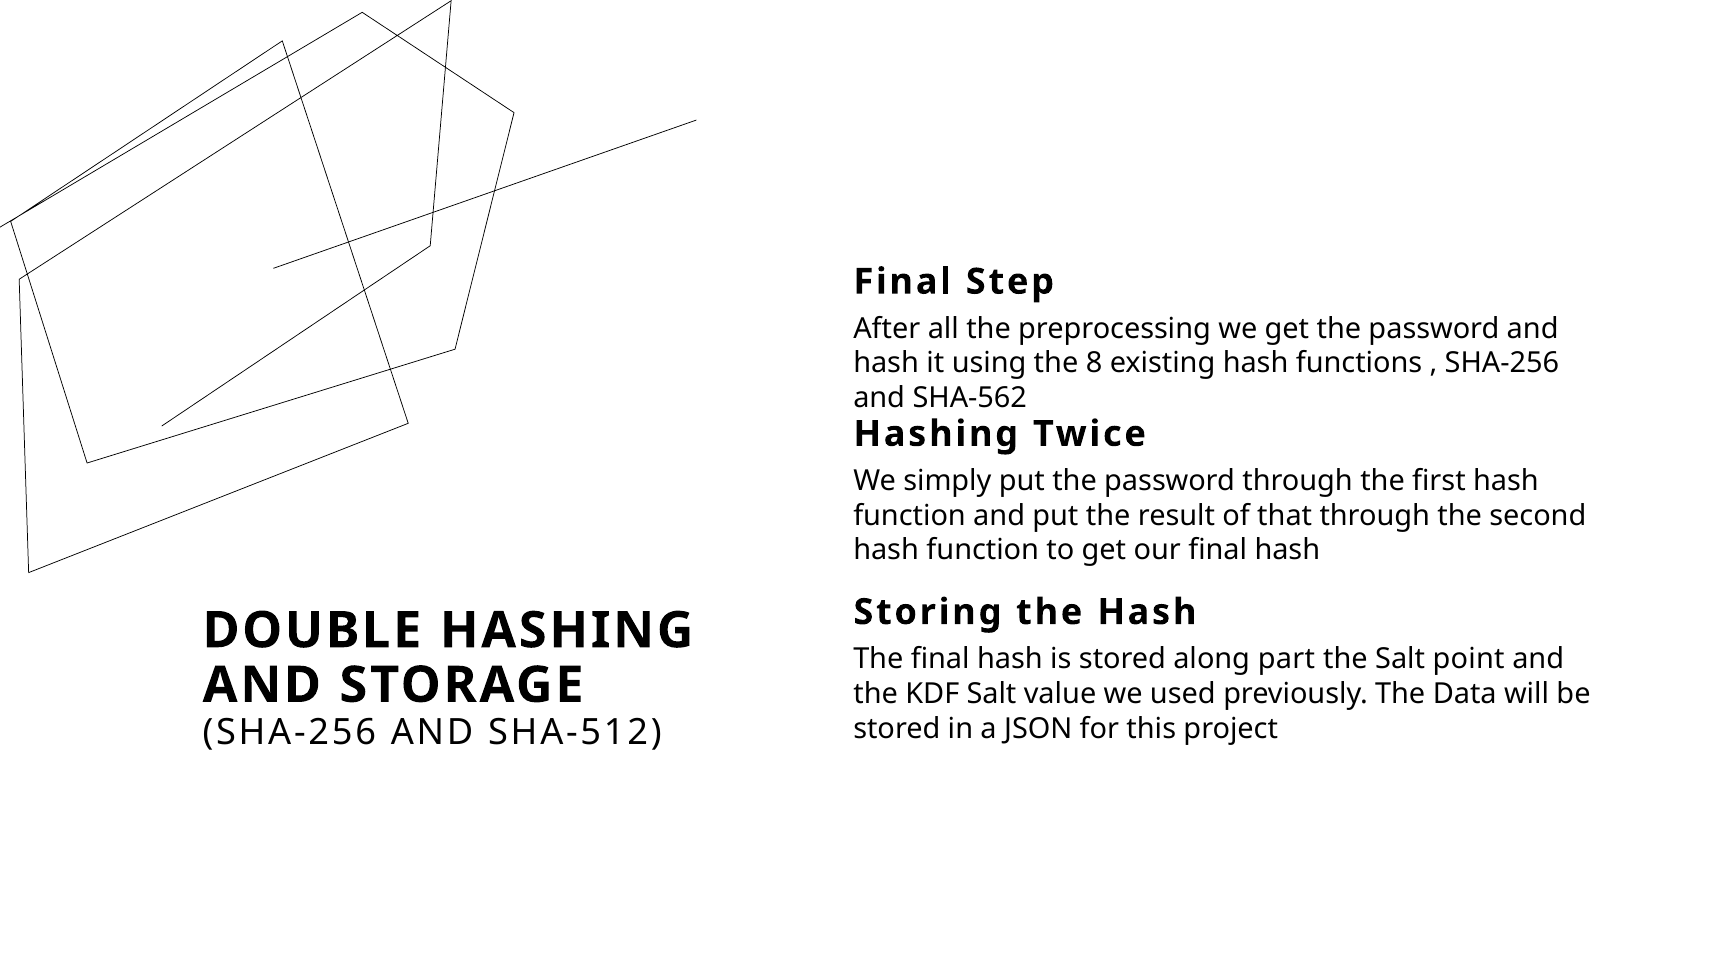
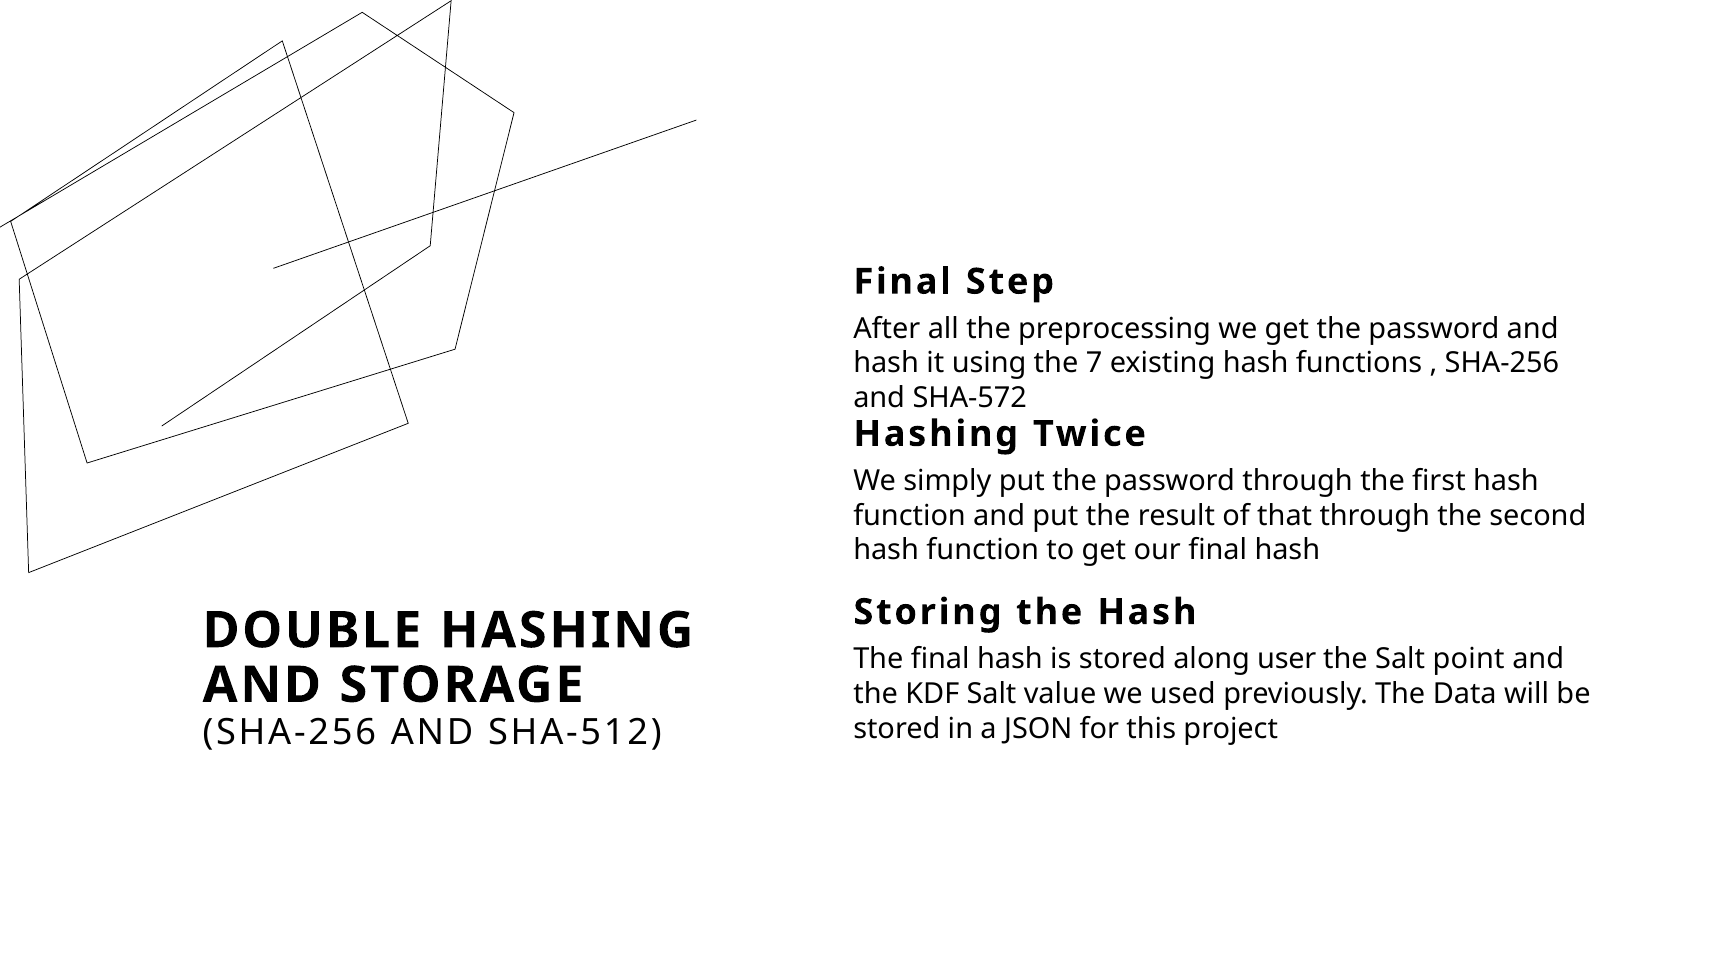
8: 8 -> 7 (1094, 363)
SHA-562: SHA-562 -> SHA-572 (970, 398)
part: part -> user (1287, 659)
